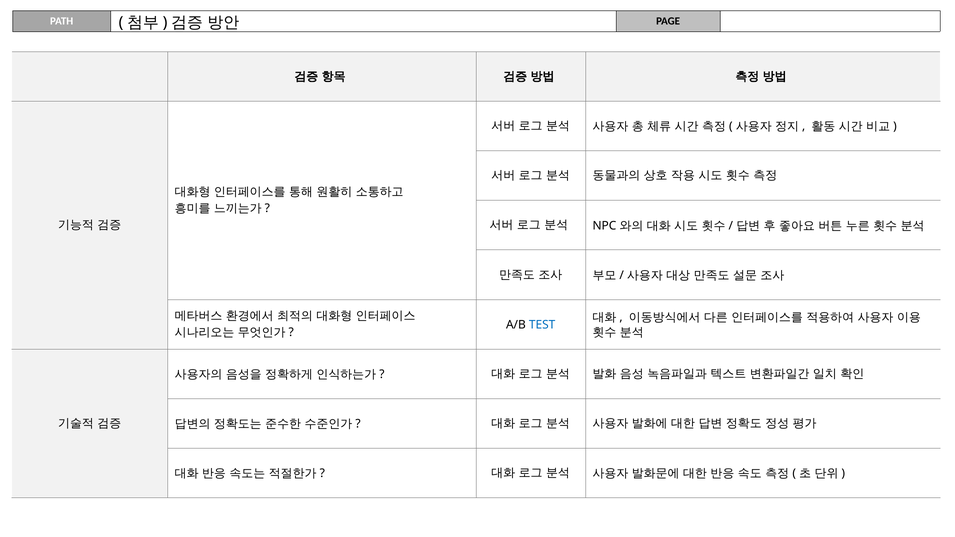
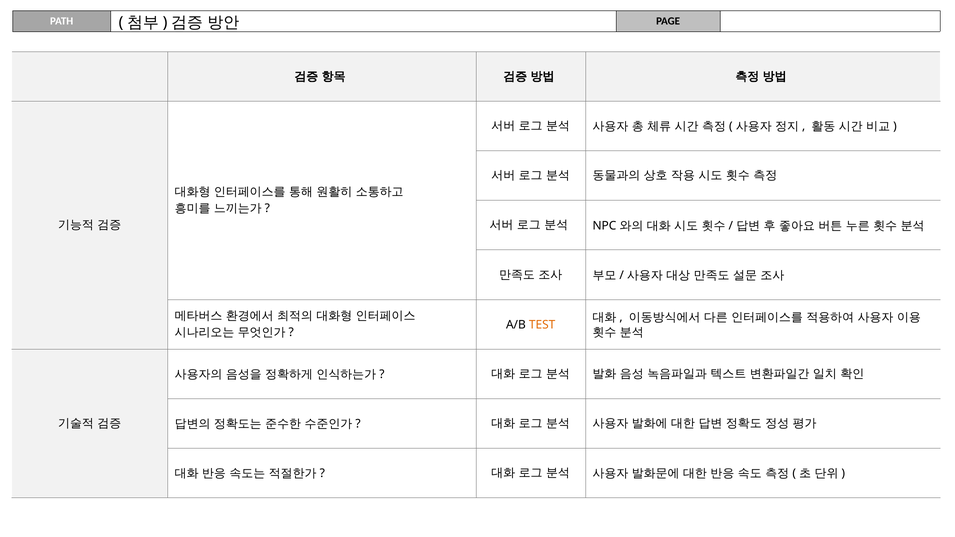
TEST colour: blue -> orange (542, 325)
